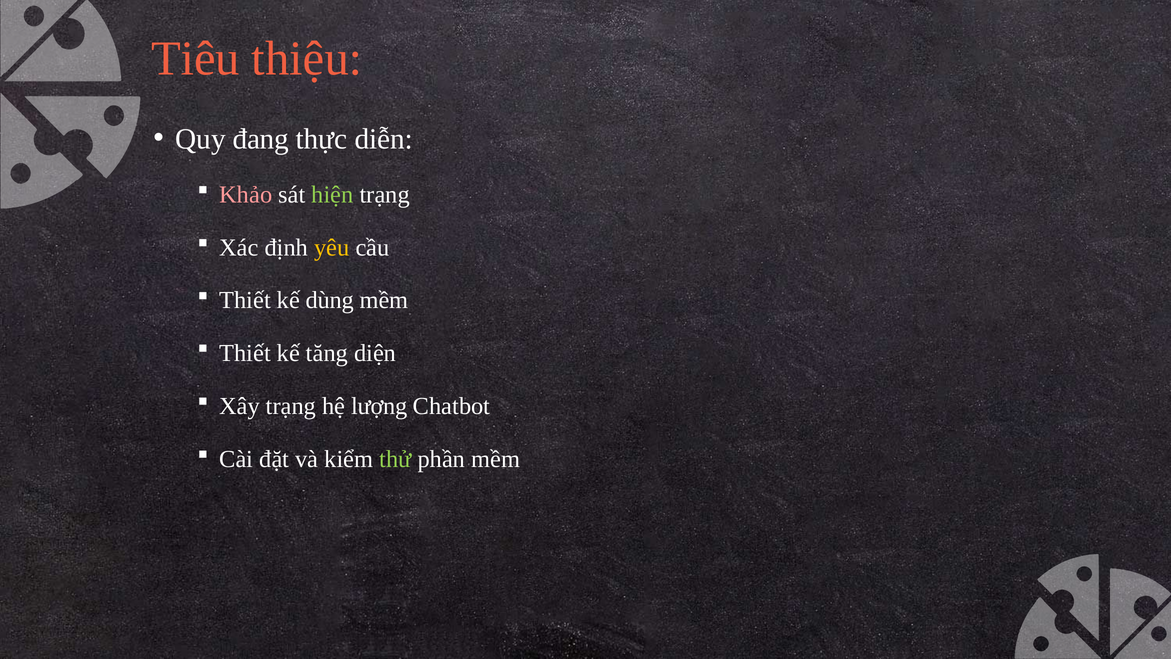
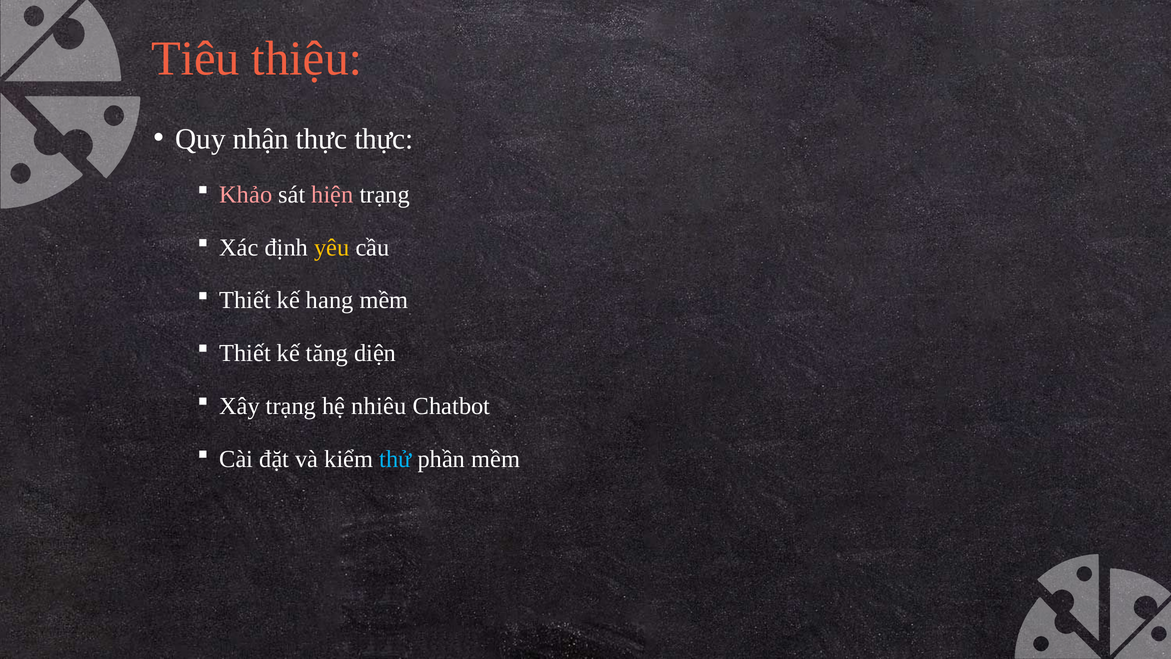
đang: đang -> nhận (261, 139)
thực diễn: diễn -> thực (384, 139)
hiện colour: light green -> pink (332, 194)
dùng: dùng -> hang (330, 300)
lượng: lượng -> nhiêu (379, 406)
thử colour: light green -> light blue (395, 459)
